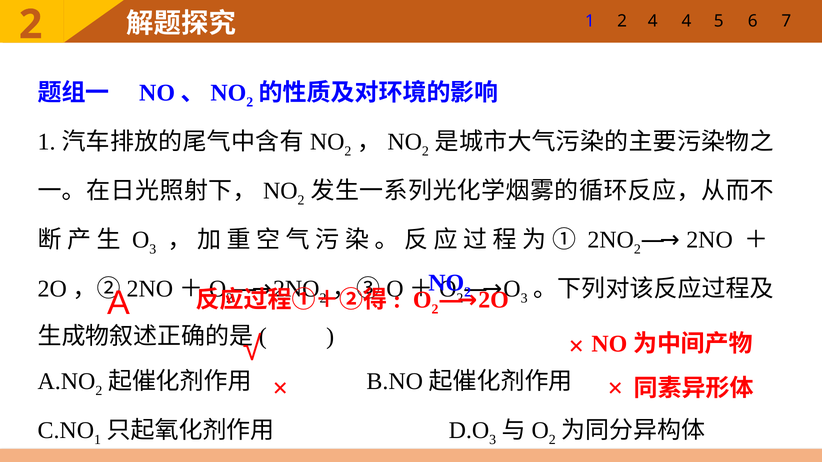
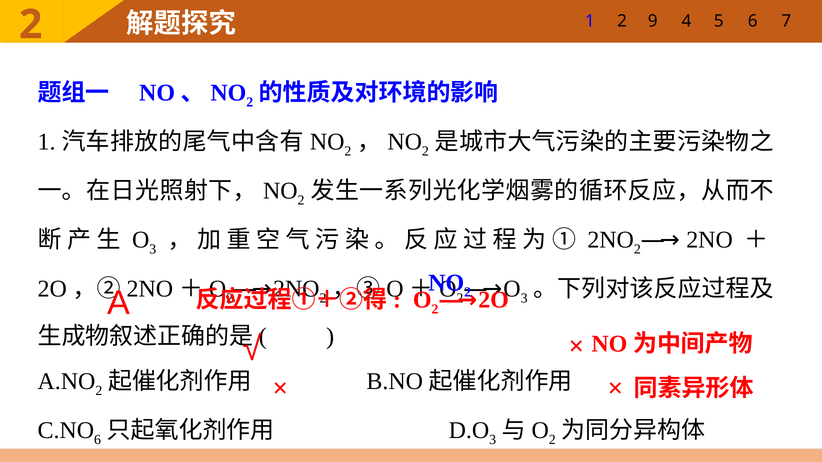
2 4: 4 -> 9 (653, 21)
1: 1 -> 6 (98, 440)
